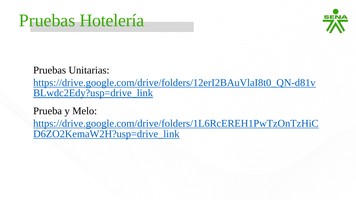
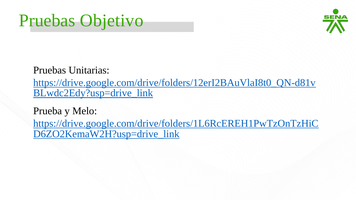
Hotelería: Hotelería -> Objetivo (112, 20)
